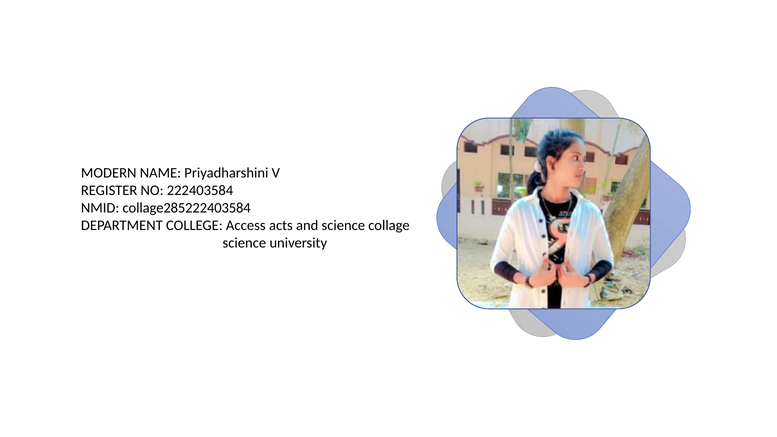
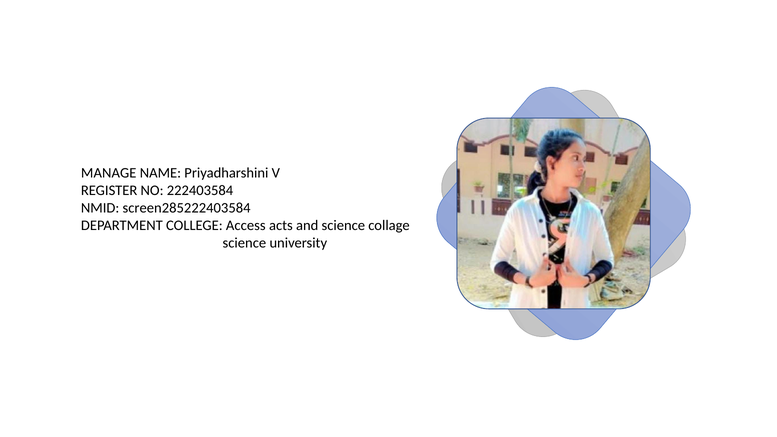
MODERN: MODERN -> MANAGE (109, 173)
collage285222403584: collage285222403584 -> screen285222403584 (187, 208)
